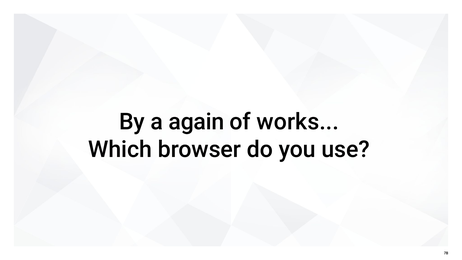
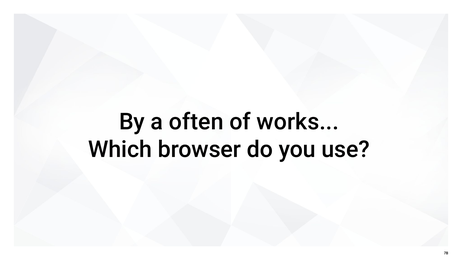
again: again -> often (196, 122)
